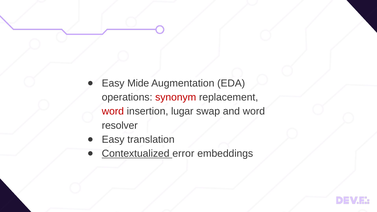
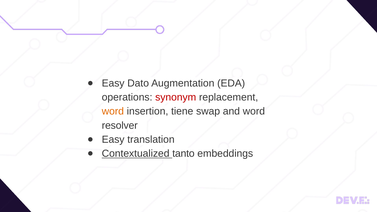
Mide: Mide -> Dato (138, 83)
word colour: red -> orange (113, 111)
lugar: lugar -> tiene (182, 111)
error: error -> tanto (183, 154)
